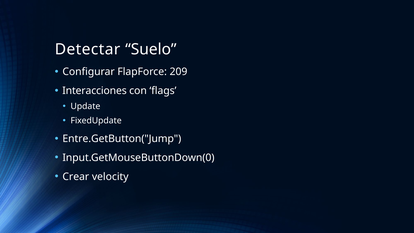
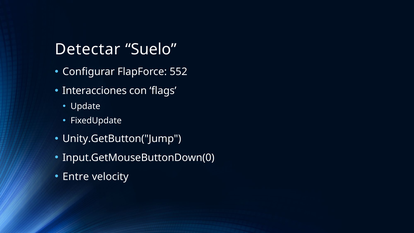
209: 209 -> 552 (178, 72)
Entre.GetButton("Jump: Entre.GetButton("Jump -> Unity.GetButton("Jump (122, 139)
Crear: Crear -> Entre (76, 177)
